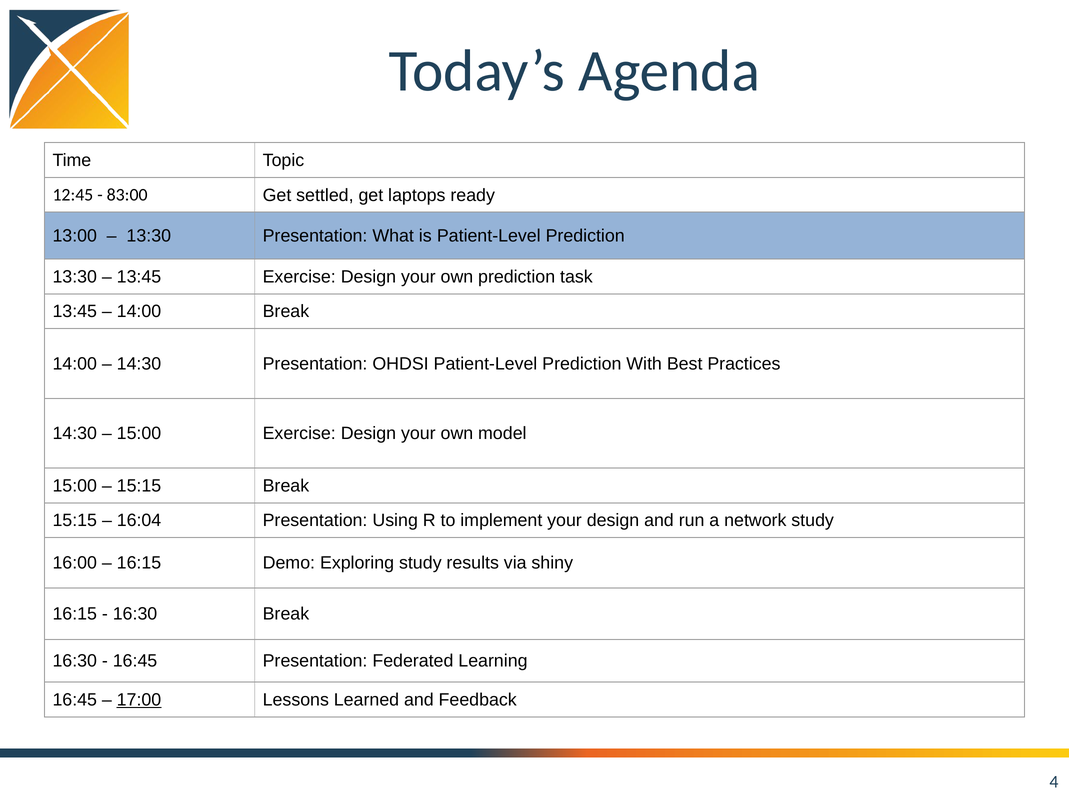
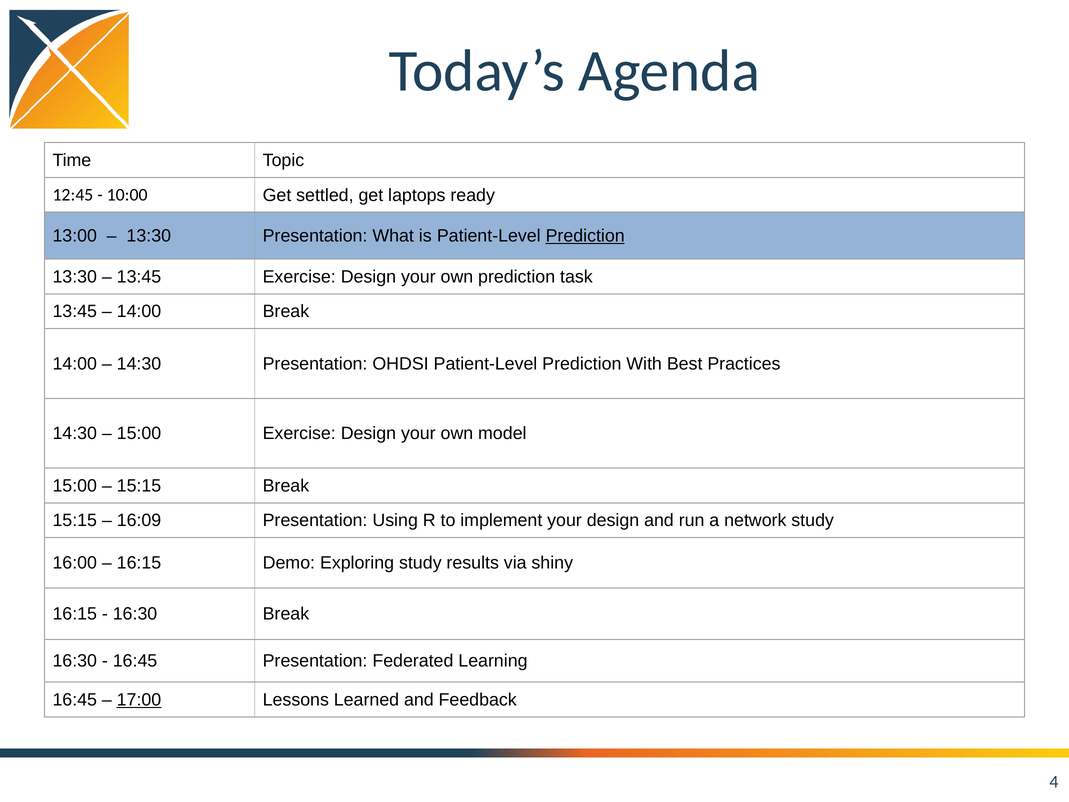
83:00: 83:00 -> 10:00 (127, 195)
Prediction underline: none -> present (585, 236)
16:04: 16:04 -> 16:09 (139, 520)
